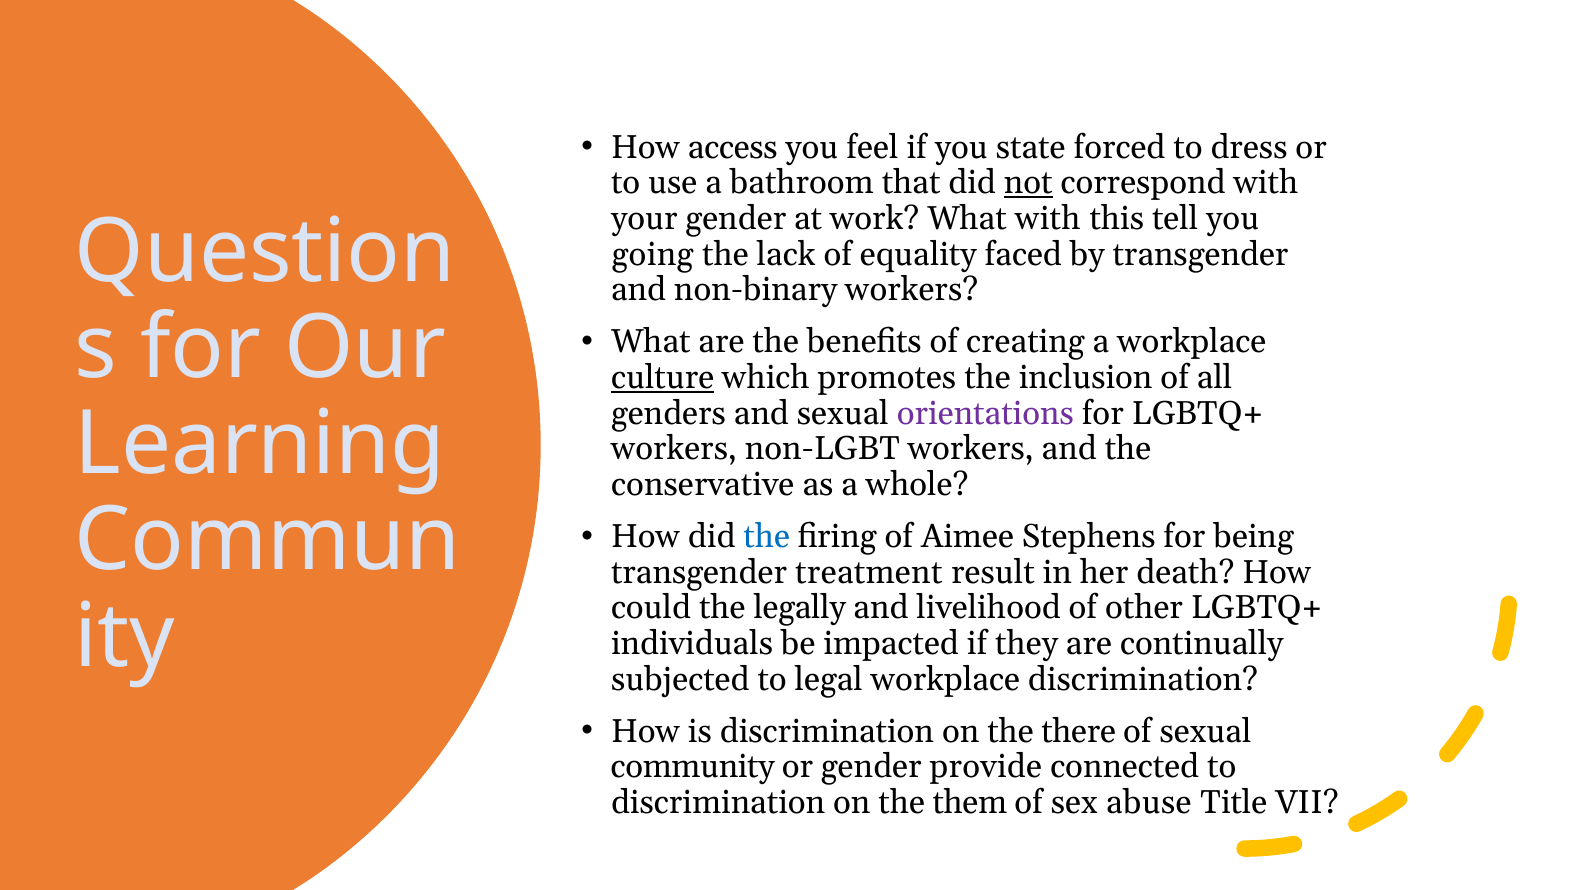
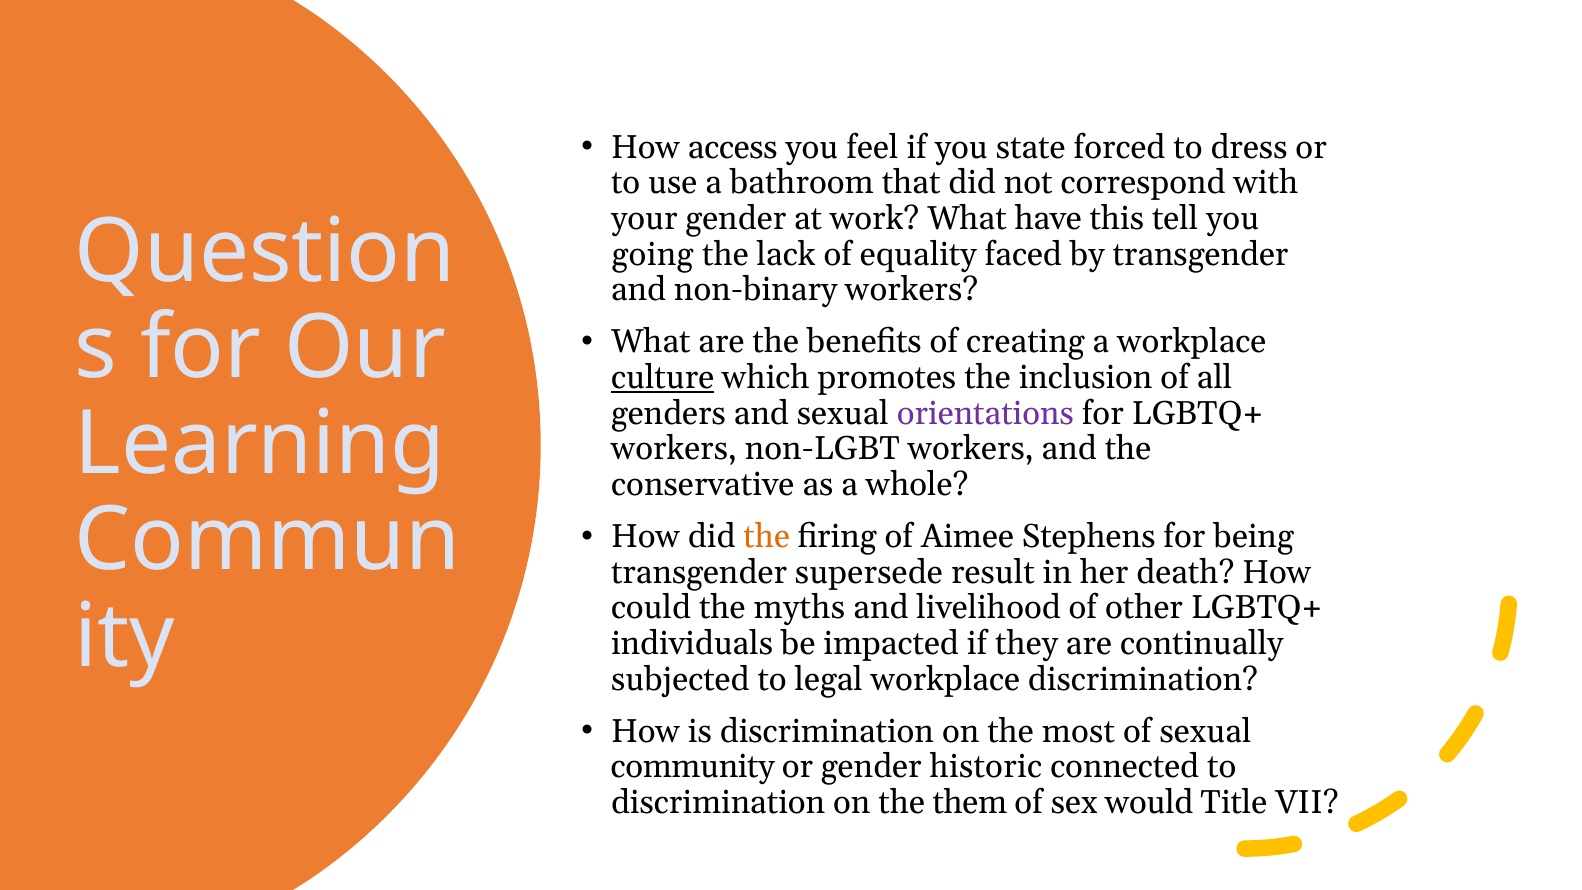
not underline: present -> none (1028, 183)
What with: with -> have (1048, 219)
the colour: blue -> orange (767, 537)
treatment: treatment -> supersede (869, 572)
legally: legally -> myths (799, 608)
there: there -> most (1078, 731)
provide: provide -> historic (986, 767)
abuse: abuse -> would (1149, 803)
